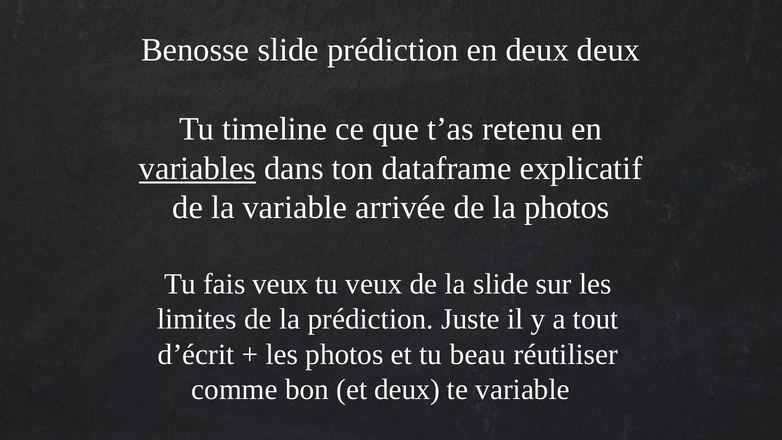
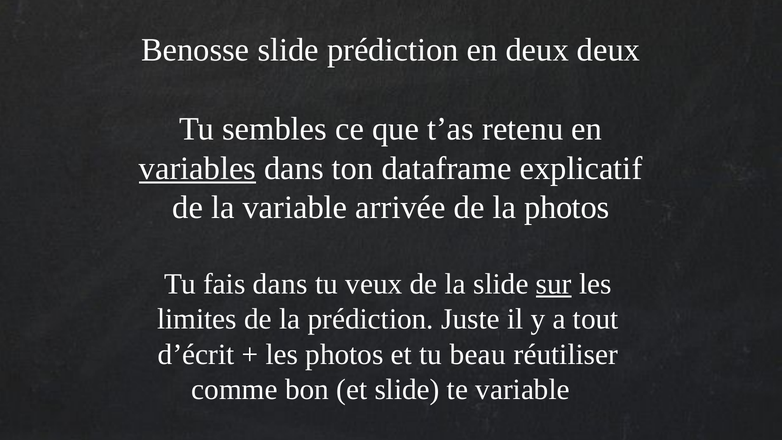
timeline: timeline -> sembles (275, 129)
fais veux: veux -> dans (280, 284)
sur underline: none -> present (554, 284)
et deux: deux -> slide (407, 389)
